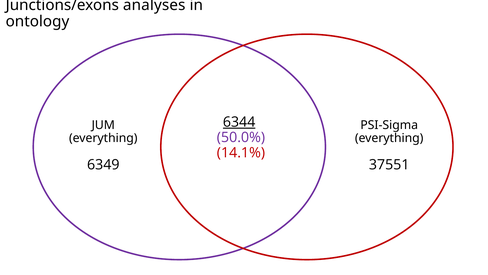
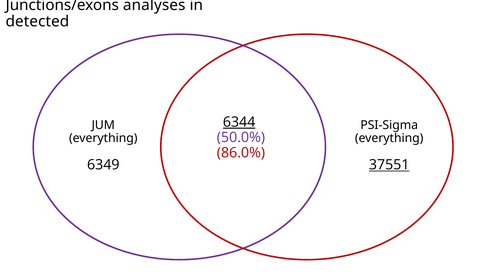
ontology: ontology -> detected (37, 22)
14.1%: 14.1% -> 86.0% (241, 153)
37551 underline: none -> present (389, 164)
